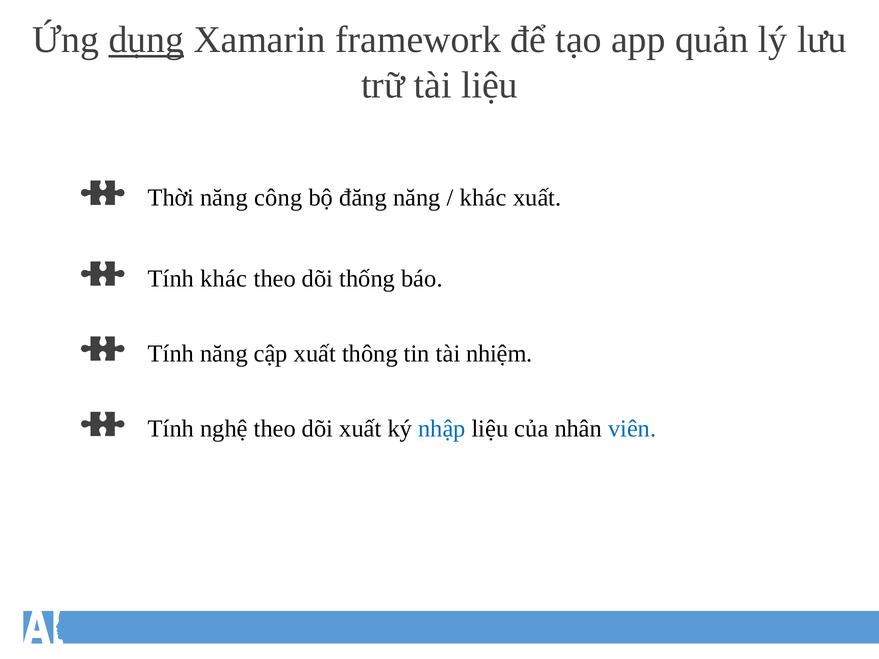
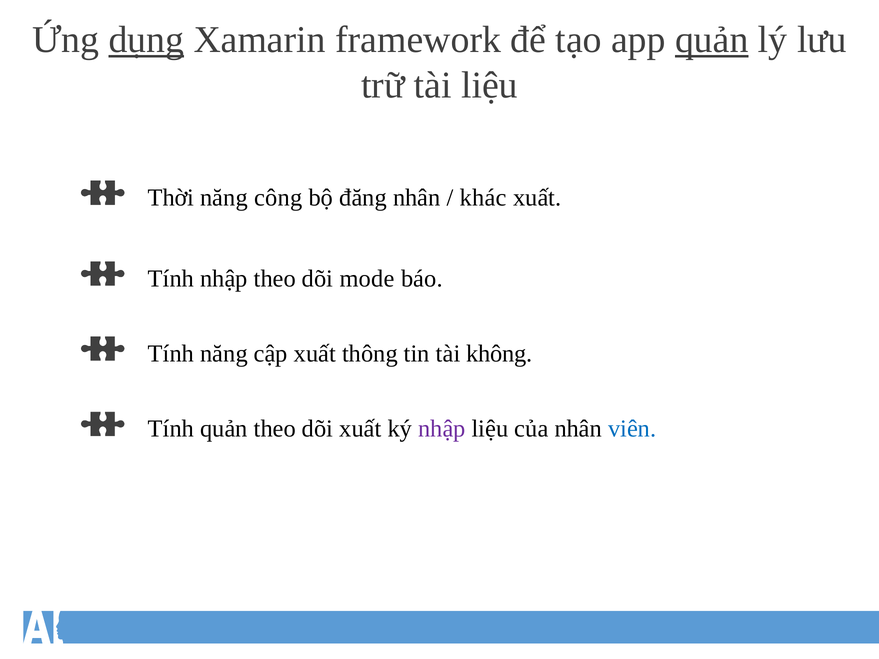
quản underline: none -> present (712, 40)
đăng năng: năng -> nhân (417, 198)
Tính khác: khác -> nhập (224, 279)
thống: thống -> mode (367, 279)
nhiệm: nhiệm -> không (499, 354)
Tính nghệ: nghệ -> quản (224, 429)
nhập colour: blue -> purple (442, 429)
